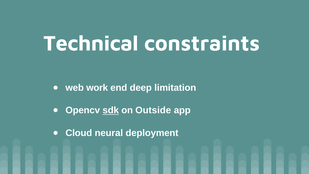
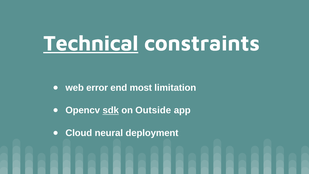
Technical underline: none -> present (91, 43)
work: work -> error (97, 88)
deep: deep -> most (141, 88)
